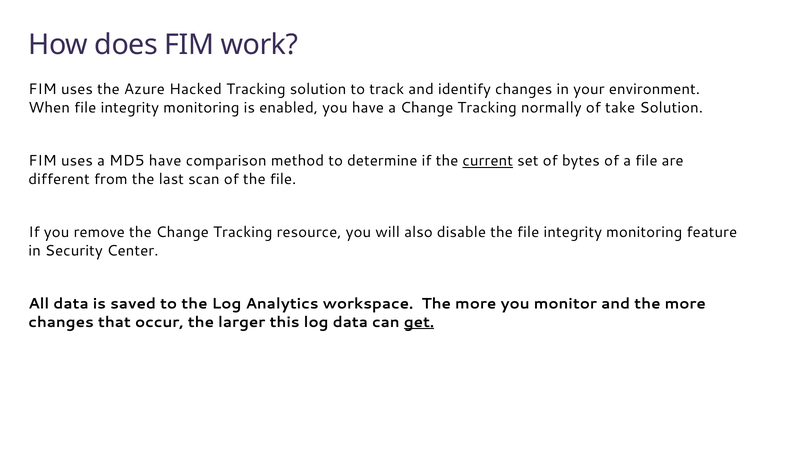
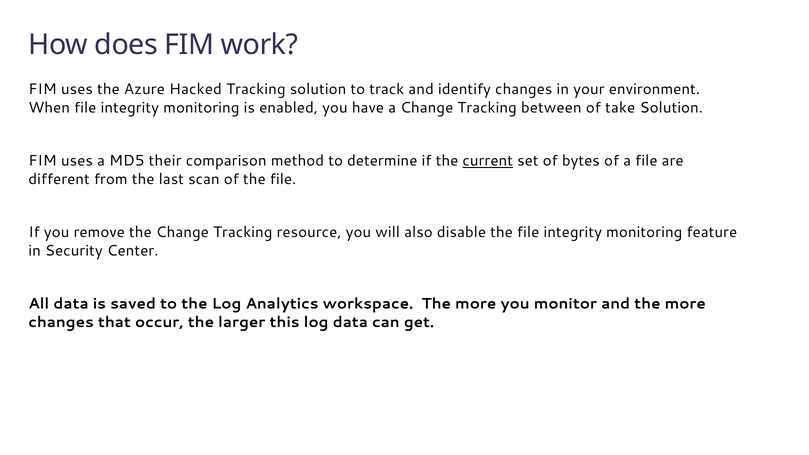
normally: normally -> between (551, 108)
MD5 have: have -> their (165, 161)
get underline: present -> none (419, 322)
